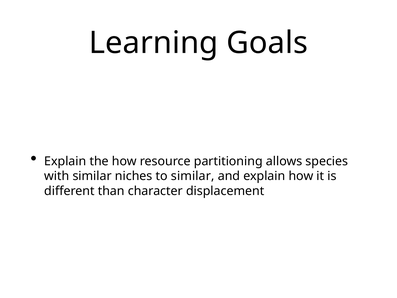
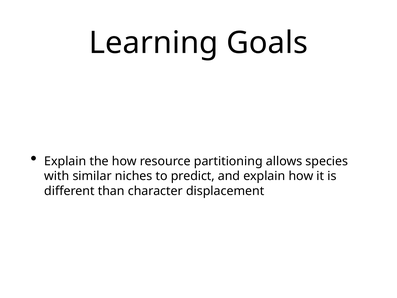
to similar: similar -> predict (193, 176)
